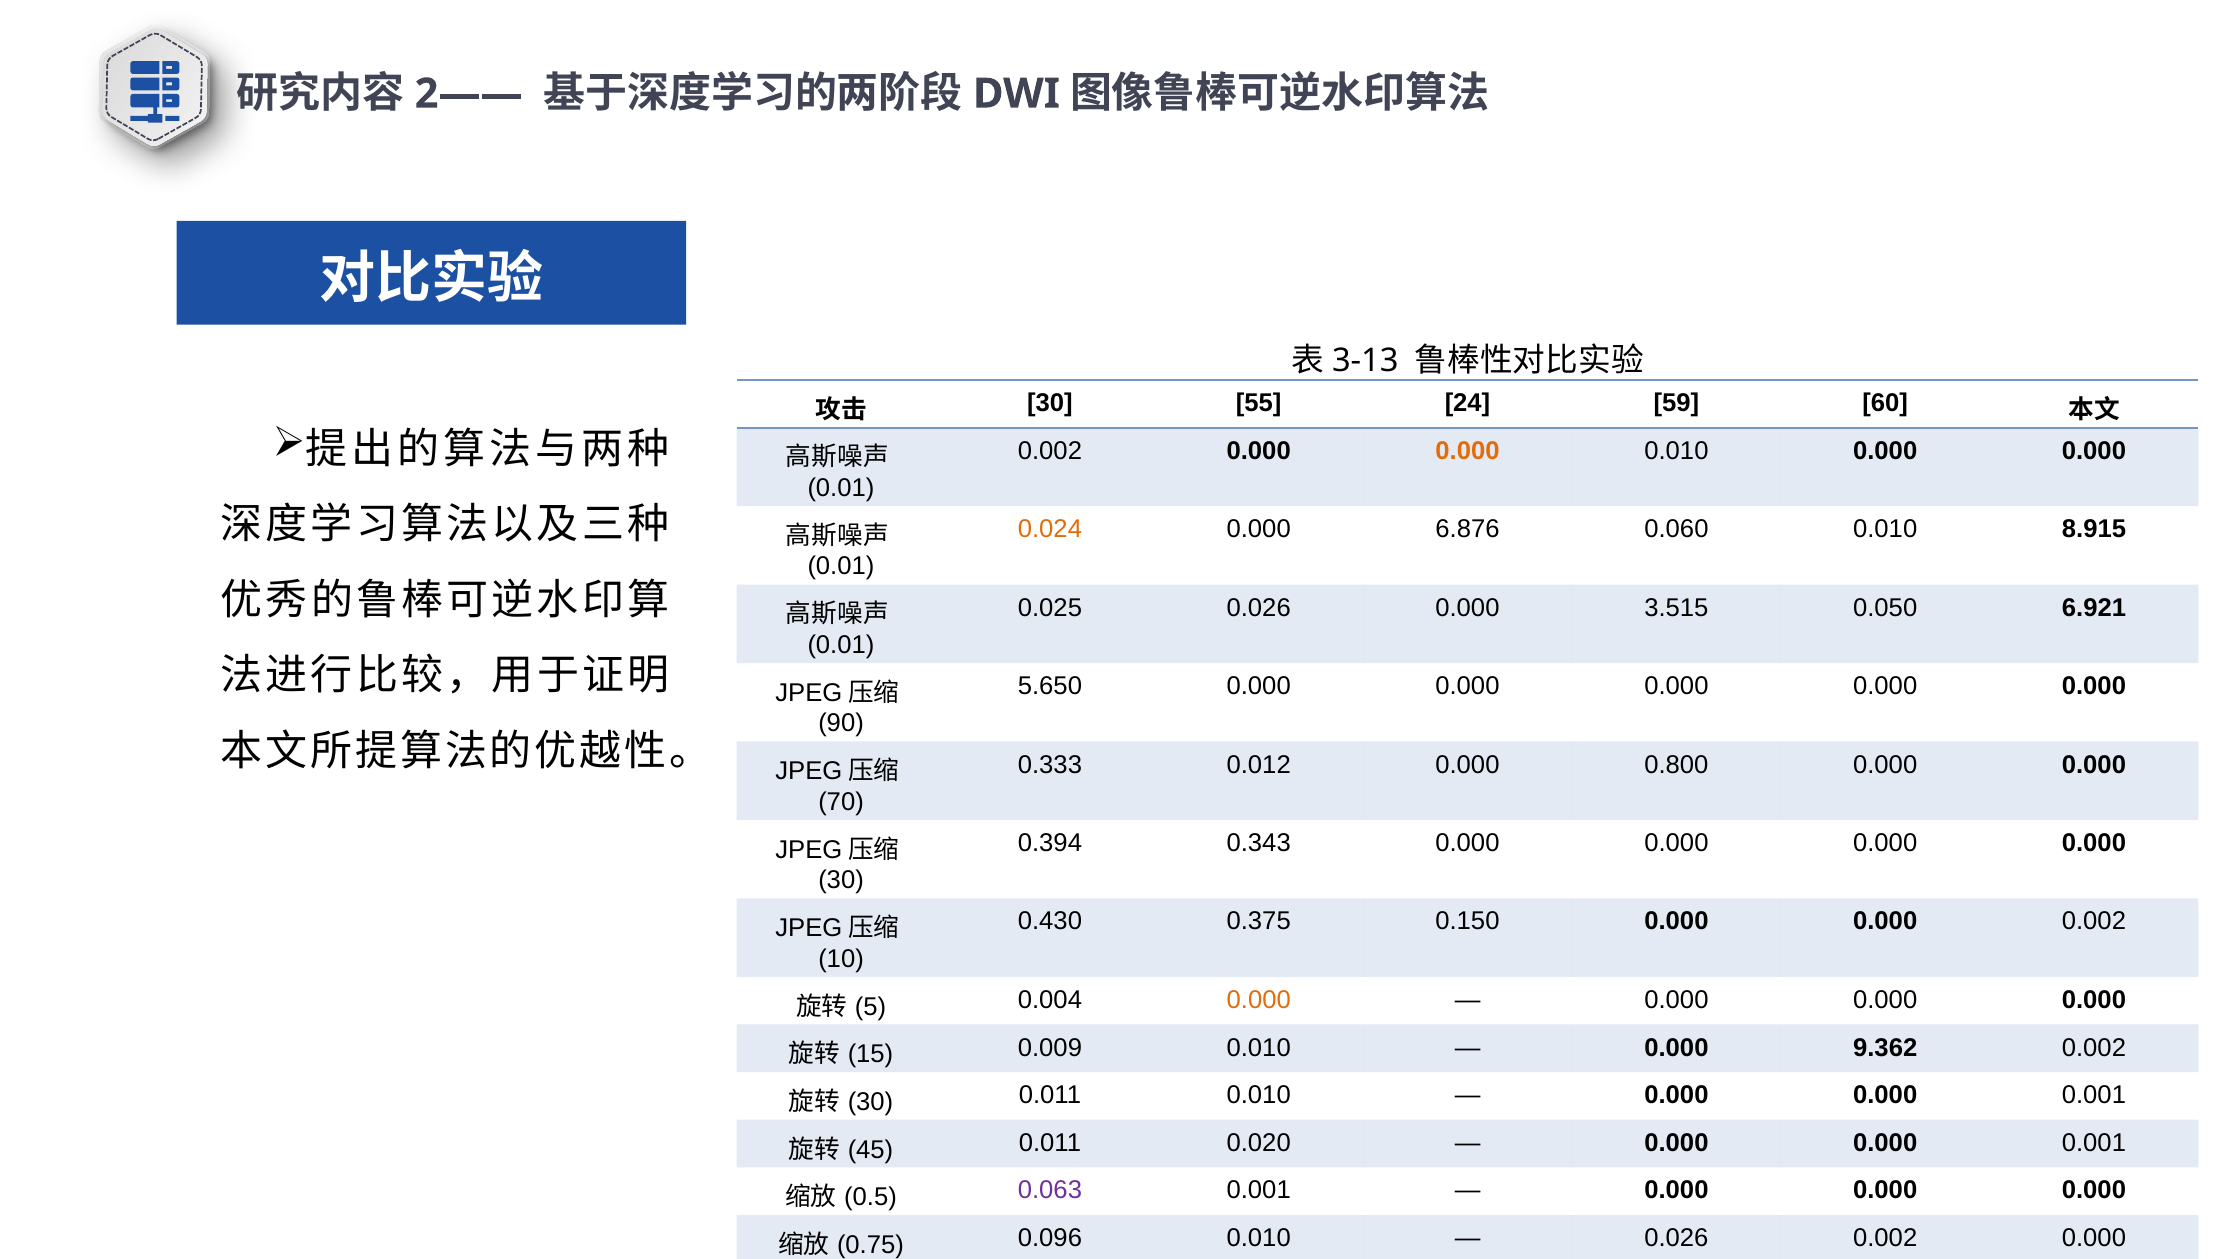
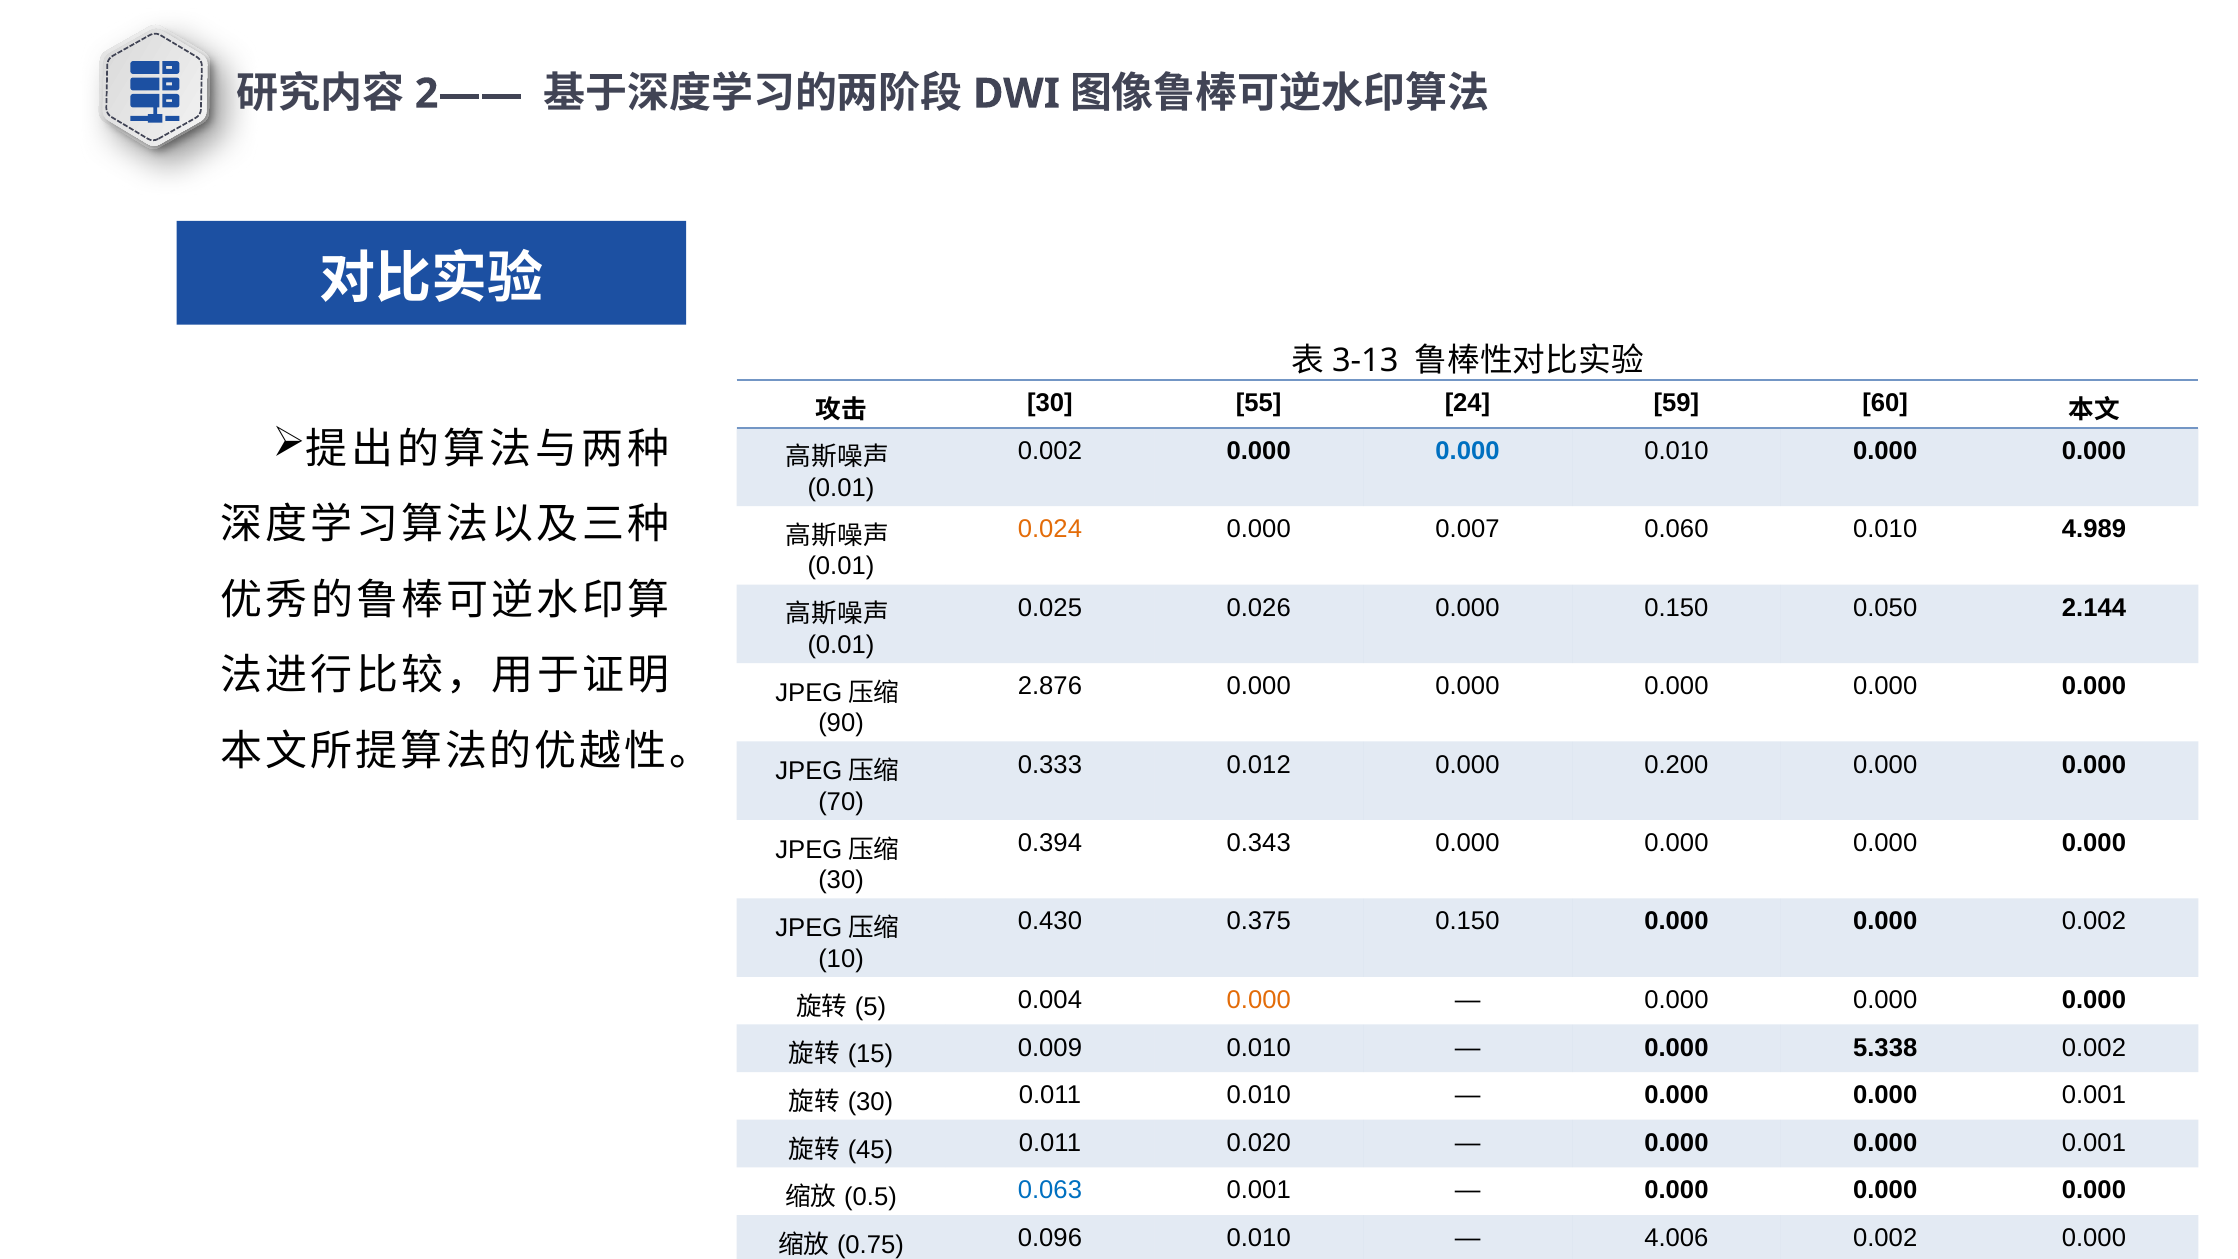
0.000 colour: orange -> blue (1468, 451)
6.876: 6.876 -> 0.007 (1468, 529)
8.915: 8.915 -> 4.989 (2094, 529)
0.000 3.515: 3.515 -> 0.150 (1676, 608)
6.921: 6.921 -> 2.144 (2094, 608)
5.650: 5.650 -> 2.876 (1050, 686)
0.800: 0.800 -> 0.200 (1676, 765)
9.362: 9.362 -> 5.338 (1885, 1047)
0.063 colour: purple -> blue (1050, 1190)
0.026: 0.026 -> 4.006 (1676, 1238)
